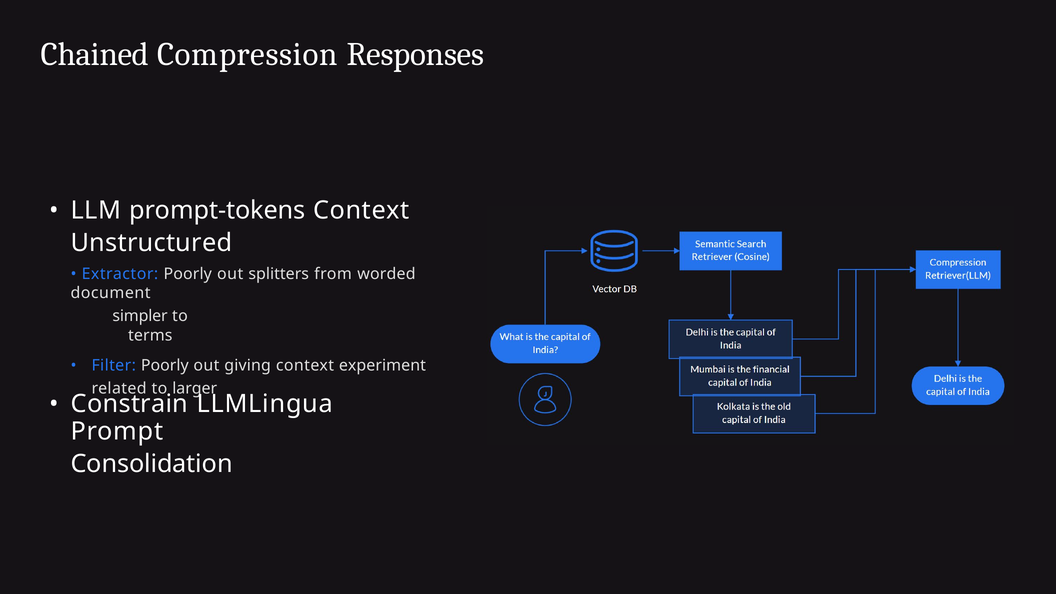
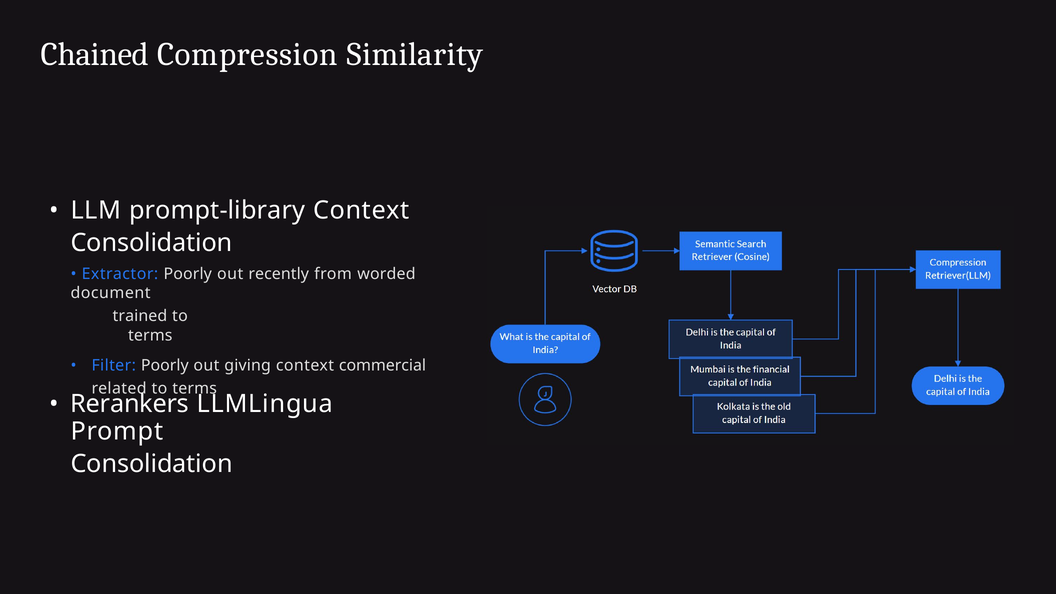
Responses: Responses -> Similarity (415, 55)
prompt-tokens: prompt-tokens -> prompt-library (217, 211)
Unstructured: Unstructured -> Consolidation (152, 243)
splitters: splitters -> recently (279, 274)
simpler: simpler -> trained (140, 316)
experiment: experiment -> commercial (382, 365)
related to larger: larger -> terms (195, 388)
Constrain: Constrain -> Rerankers (130, 404)
